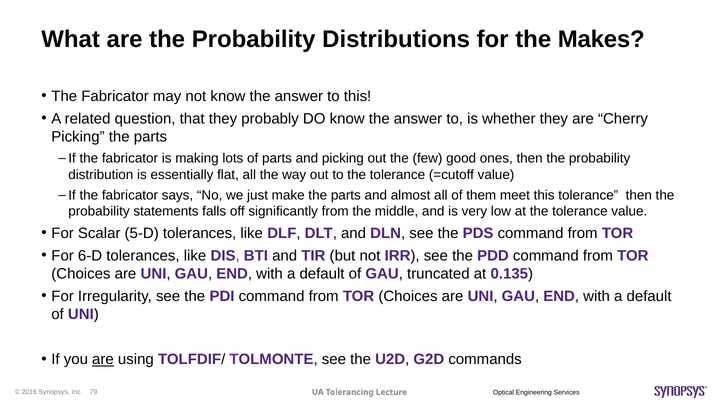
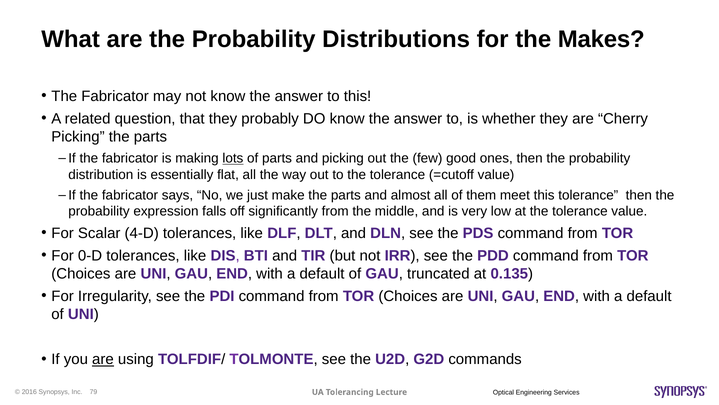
lots underline: none -> present (233, 158)
statements: statements -> expression (166, 211)
5-D: 5-D -> 4-D (142, 233)
6-D: 6-D -> 0-D (90, 255)
